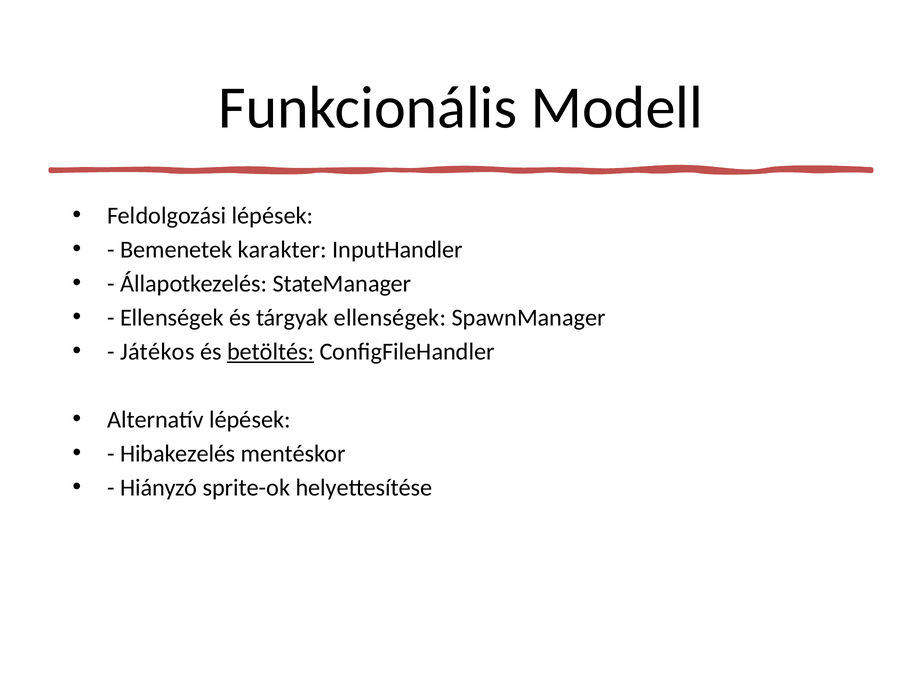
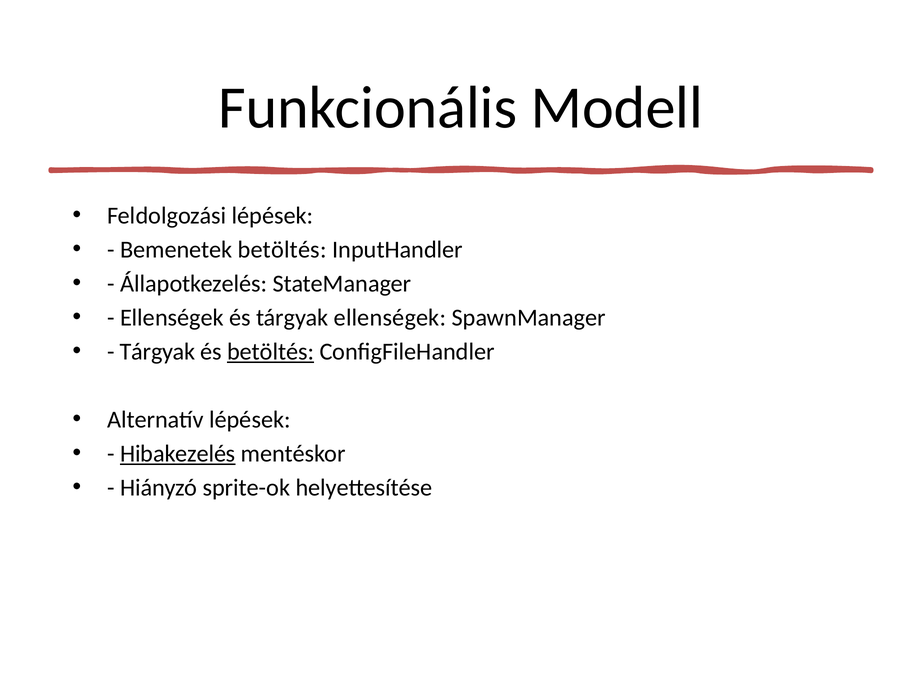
Bemenetek karakter: karakter -> betöltés (282, 249)
Játékos: Játékos -> Tárgyak (158, 351)
Hibakezelés underline: none -> present (178, 453)
